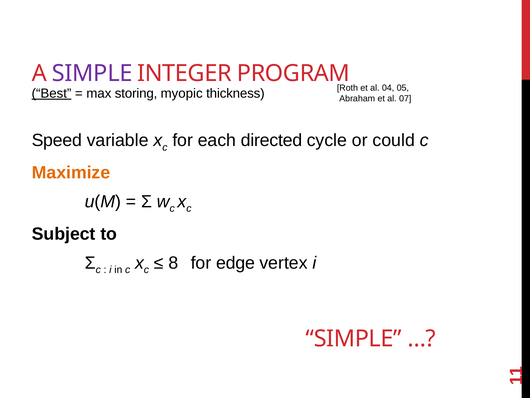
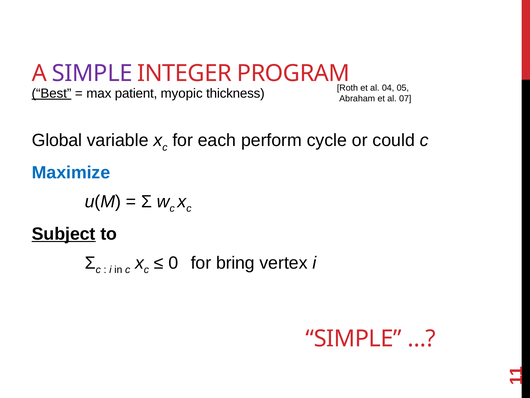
storing: storing -> patient (136, 93)
Speed: Speed -> Global (57, 140)
directed: directed -> perform (271, 140)
Maximize colour: orange -> blue (71, 172)
Subject underline: none -> present (64, 234)
8: 8 -> 0 (173, 263)
edge: edge -> bring (235, 263)
